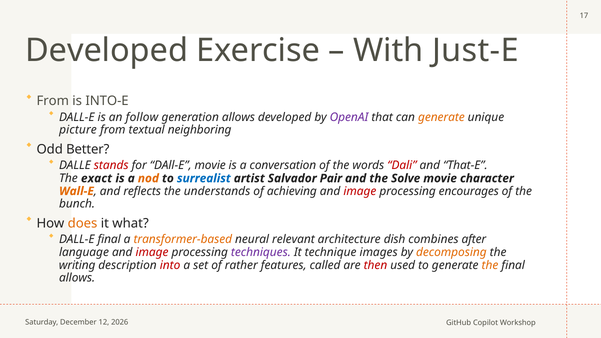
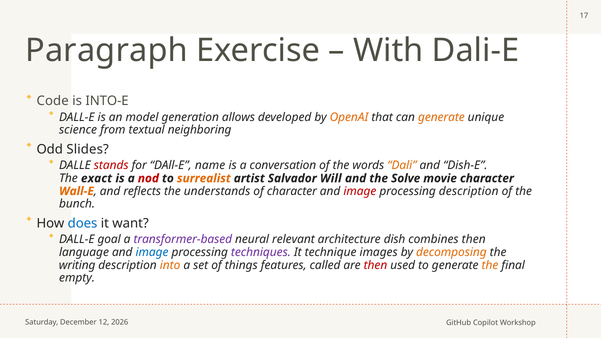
Developed: Developed -> Paragraph (107, 50)
Just-E: Just-E -> Dali-E (476, 50)
From: From -> Code (53, 101)
follow: follow -> model (142, 117)
OpenAI colour: purple -> orange (349, 117)
picture: picture -> science (78, 130)
Better: Better -> Slides (88, 149)
DAll-E movie: movie -> name (210, 166)
Dali colour: red -> orange (402, 166)
That-E: That-E -> Dish-E (465, 166)
nod colour: orange -> red (148, 178)
surrealist colour: blue -> orange (204, 178)
Pair: Pair -> Will (331, 178)
of achieving: achieving -> character (292, 191)
processing encourages: encourages -> description (469, 191)
does colour: orange -> blue (83, 223)
what: what -> want (131, 223)
DALL-E final: final -> goal (109, 240)
transformer-based colour: orange -> purple (183, 240)
combines after: after -> then (474, 240)
image colour: red -> blue (152, 252)
into colour: red -> orange (170, 265)
rather: rather -> things (241, 265)
allows: allows -> empty (77, 278)
